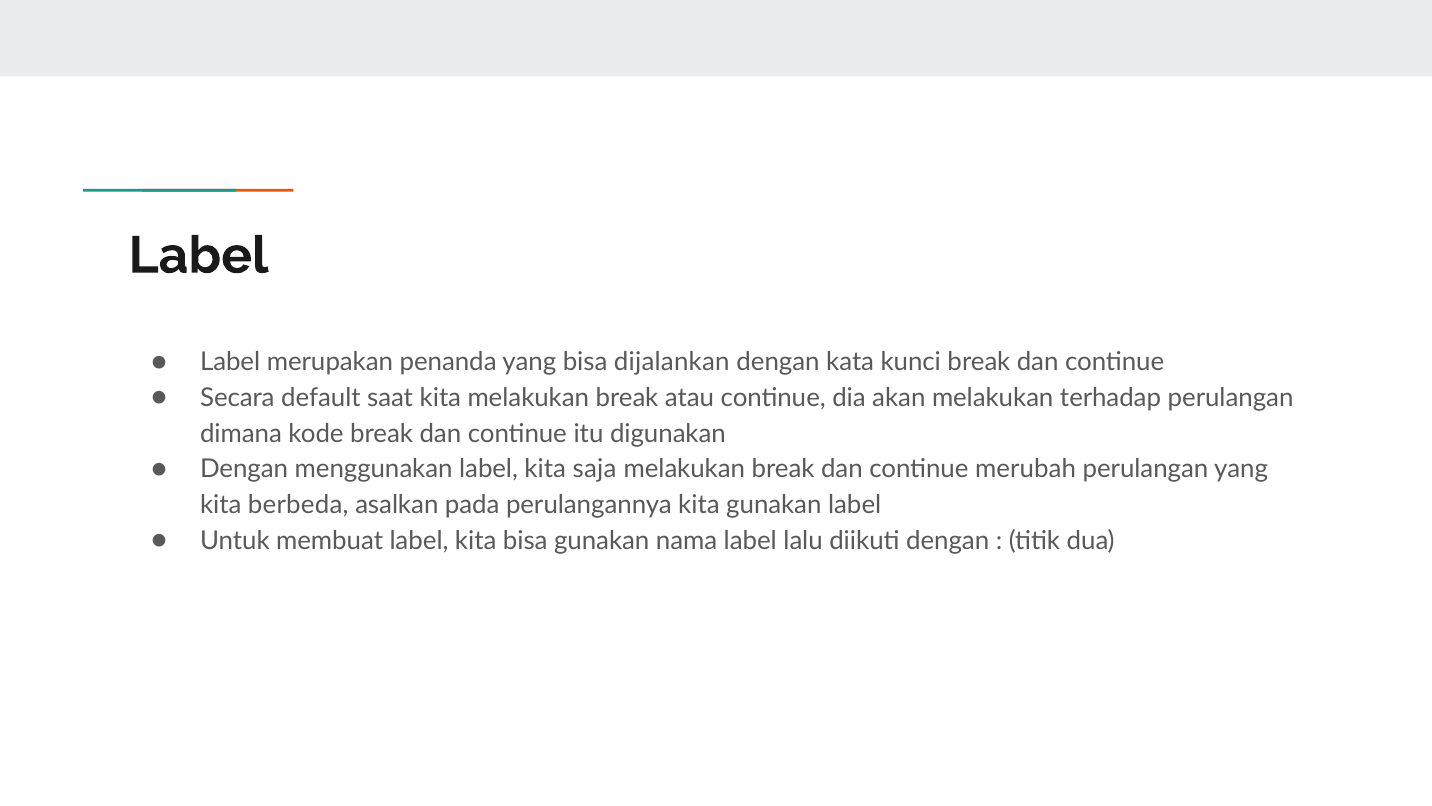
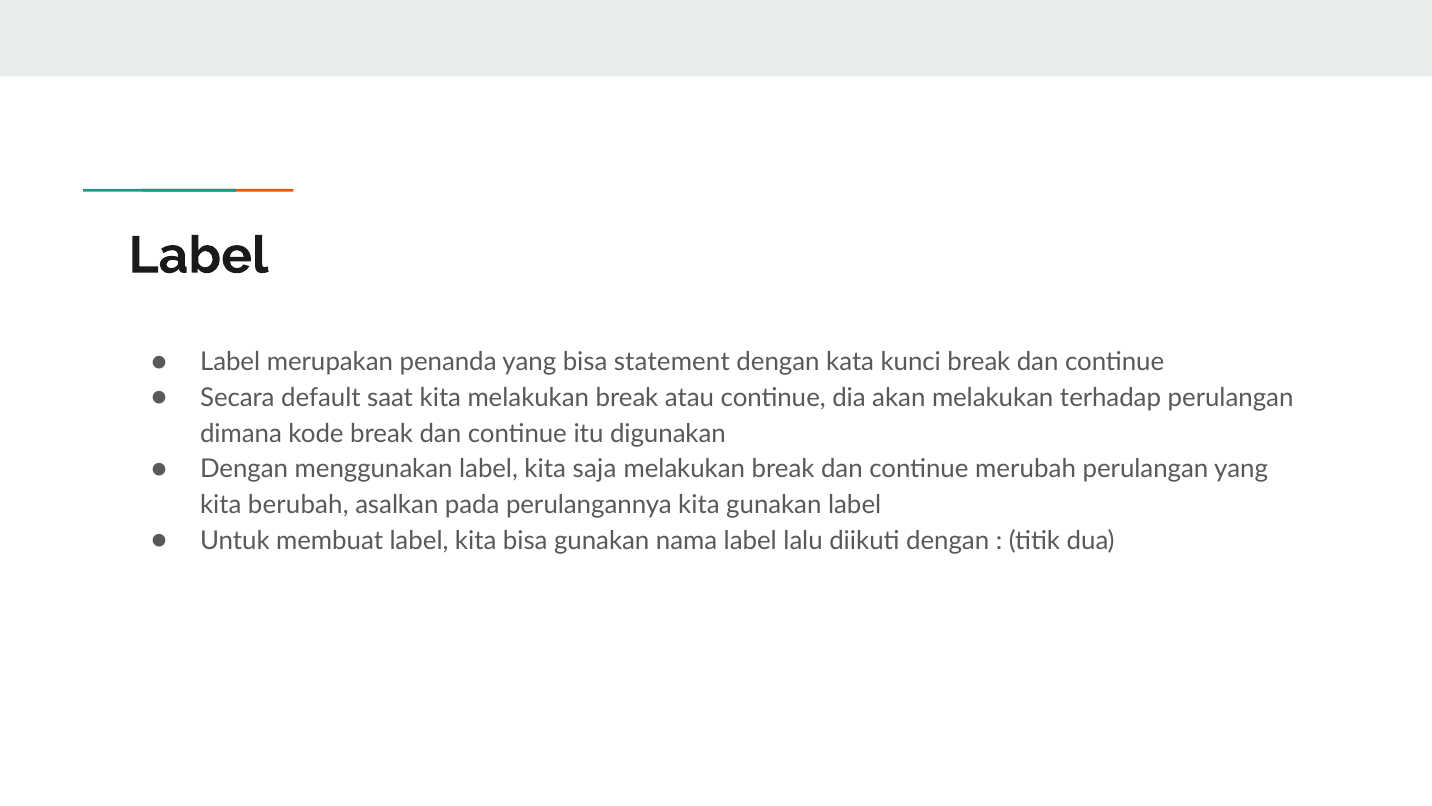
dijalankan: dijalankan -> statement (672, 362)
berbeda: berbeda -> berubah (298, 505)
